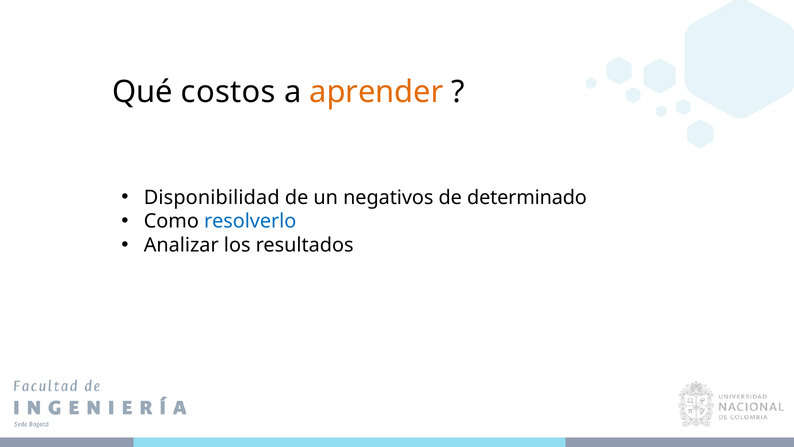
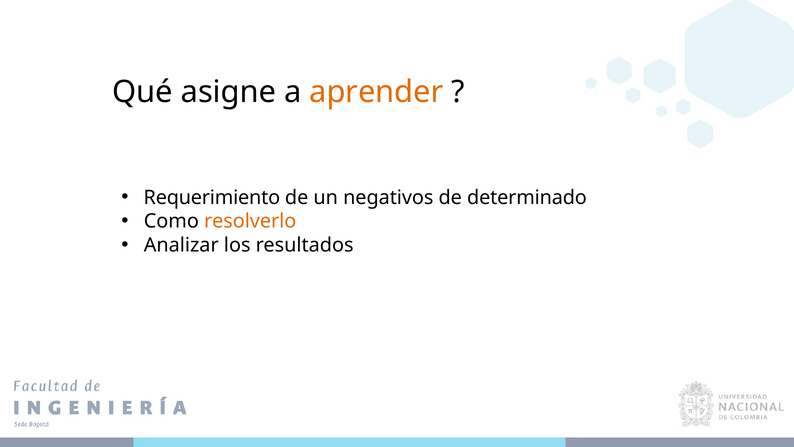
costos: costos -> asigne (228, 92)
Disponibilidad: Disponibilidad -> Requerimiento (212, 197)
resolverlo colour: blue -> orange (250, 221)
